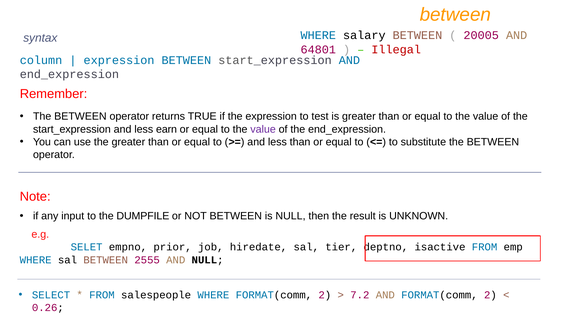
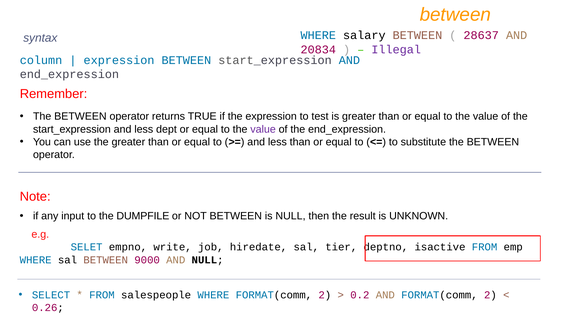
20005: 20005 -> 28637 (481, 35)
64801: 64801 -> 20834 (318, 50)
Illegal colour: red -> purple (396, 50)
earn: earn -> dept (166, 129)
prior: prior -> write (173, 247)
2555: 2555 -> 9000 (147, 260)
7.2: 7.2 -> 0.2 (360, 295)
